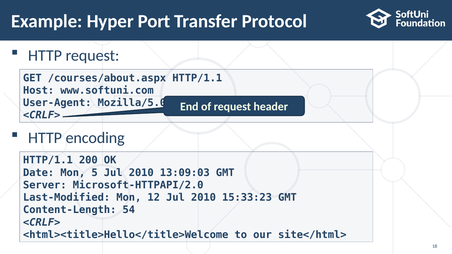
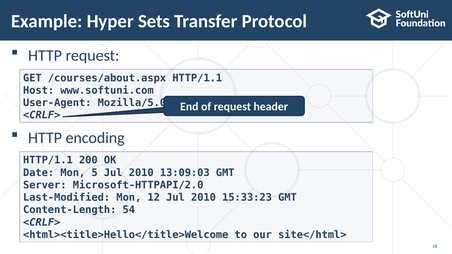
Port: Port -> Sets (154, 21)
